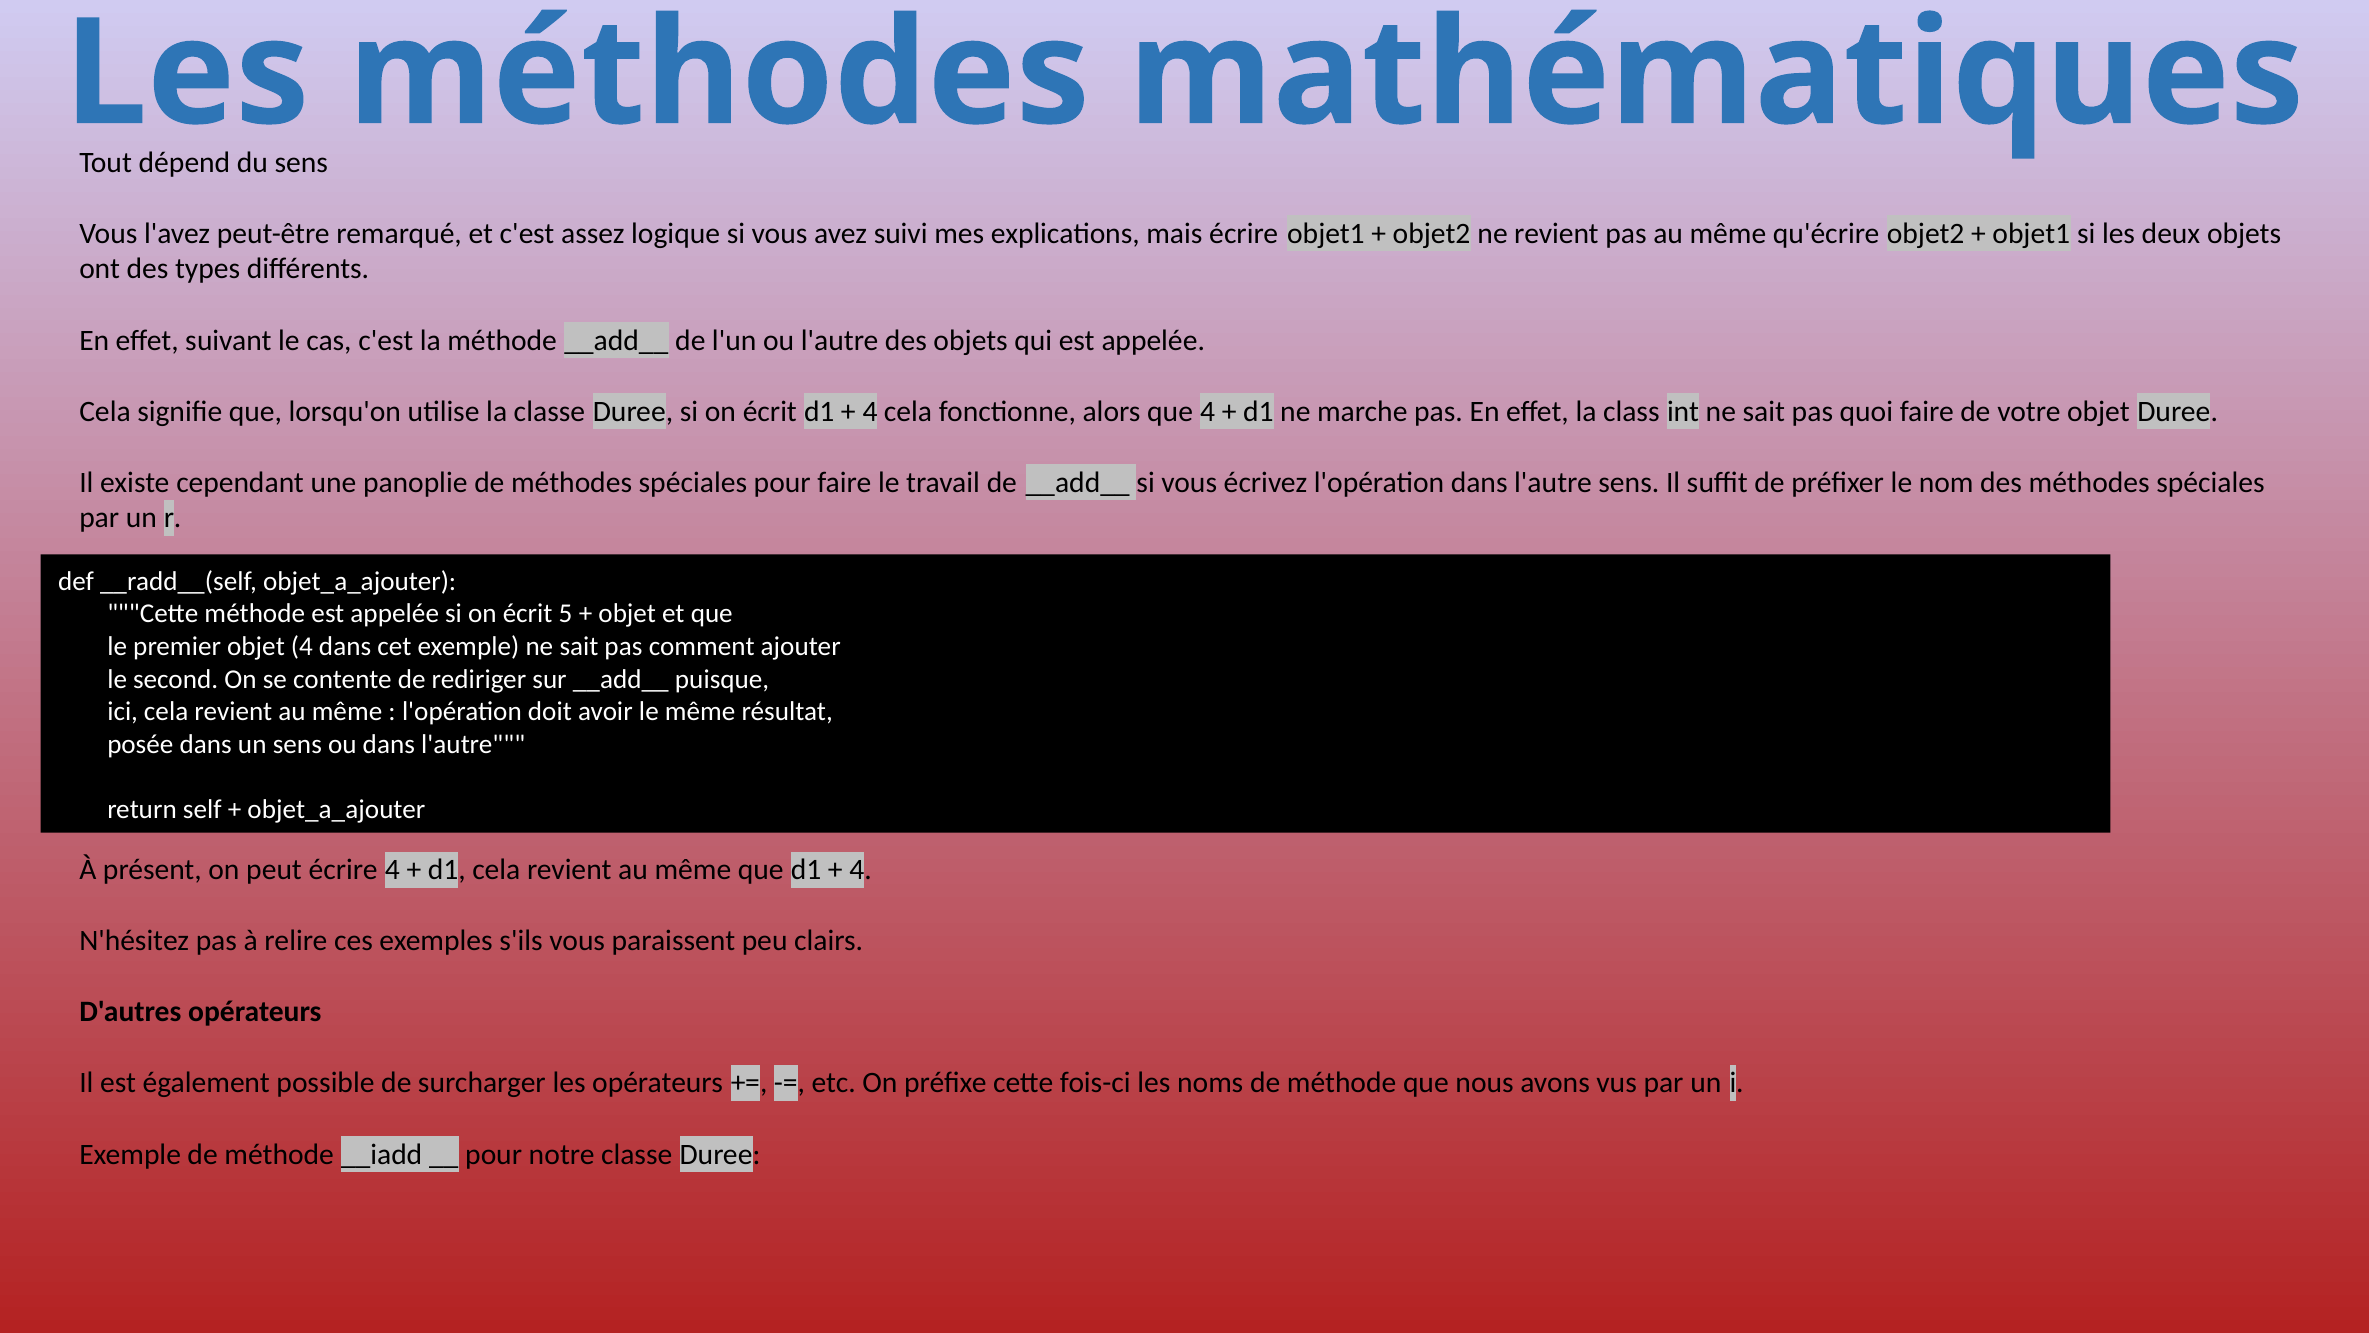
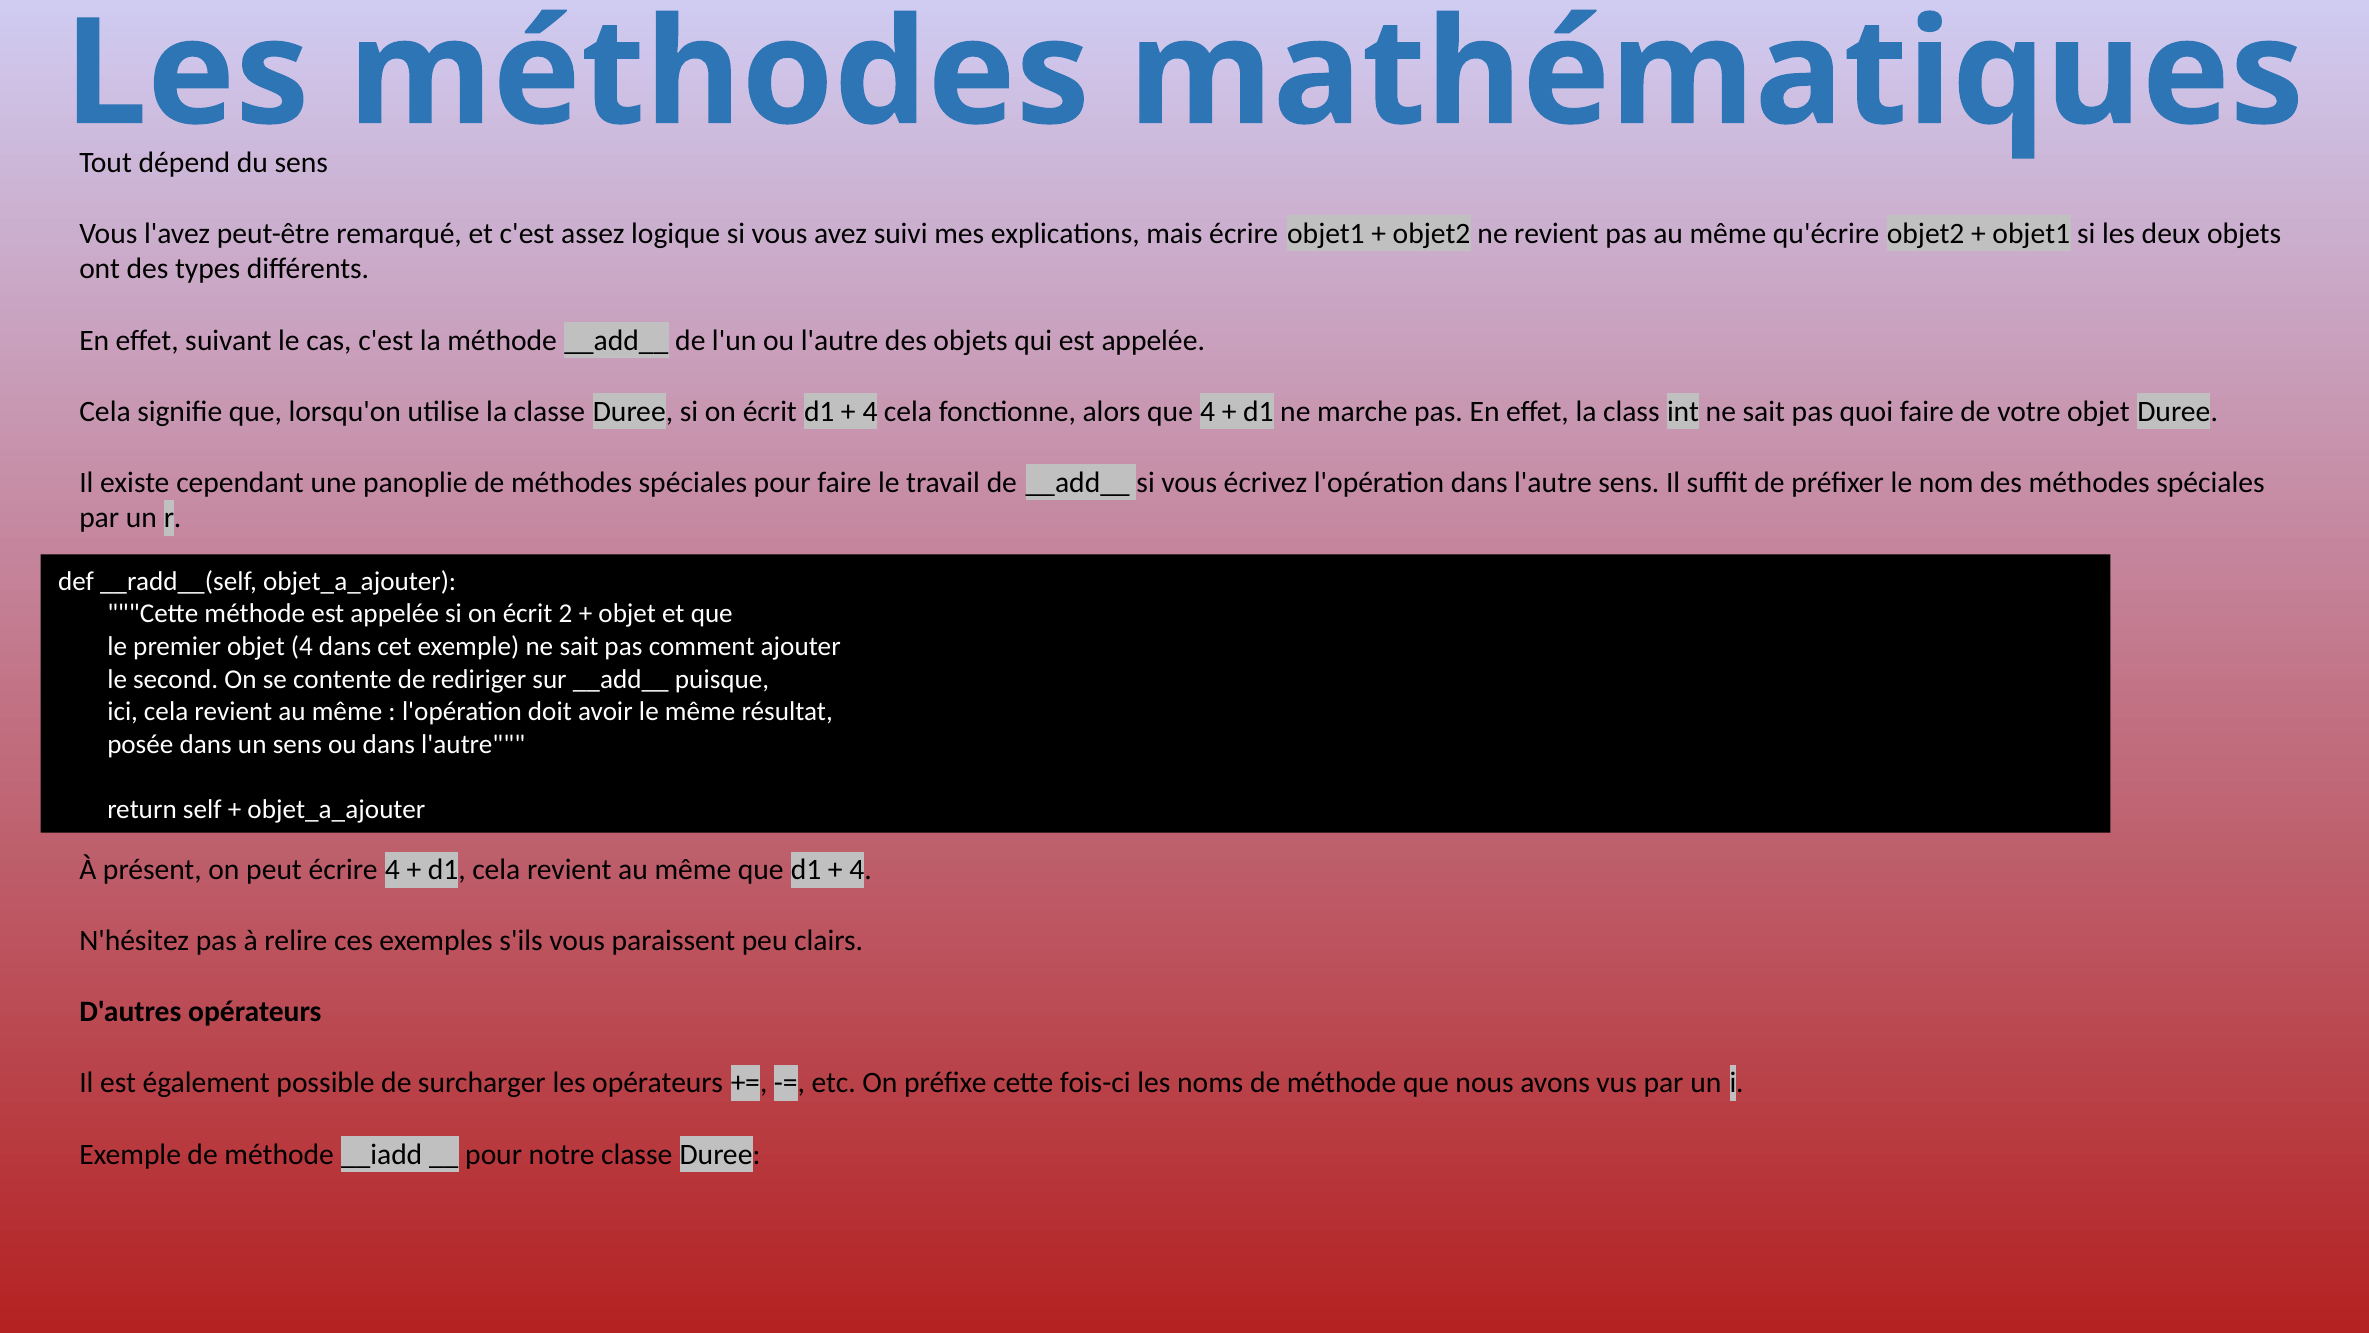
5: 5 -> 2 (566, 614)
